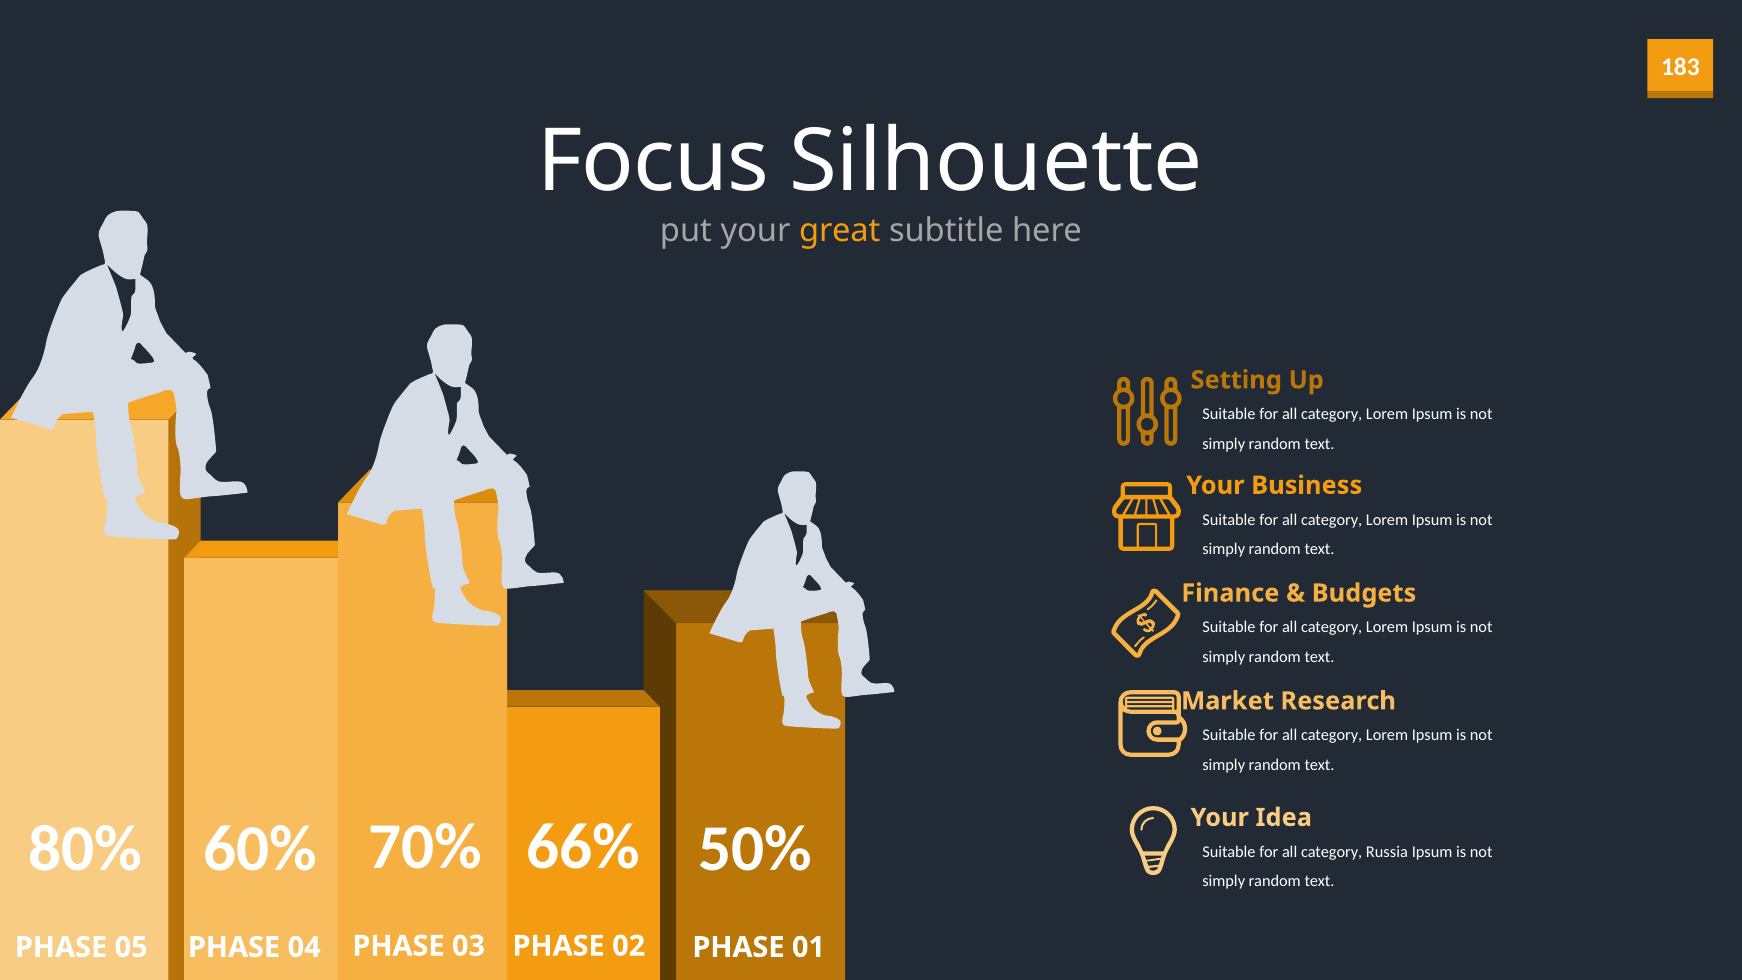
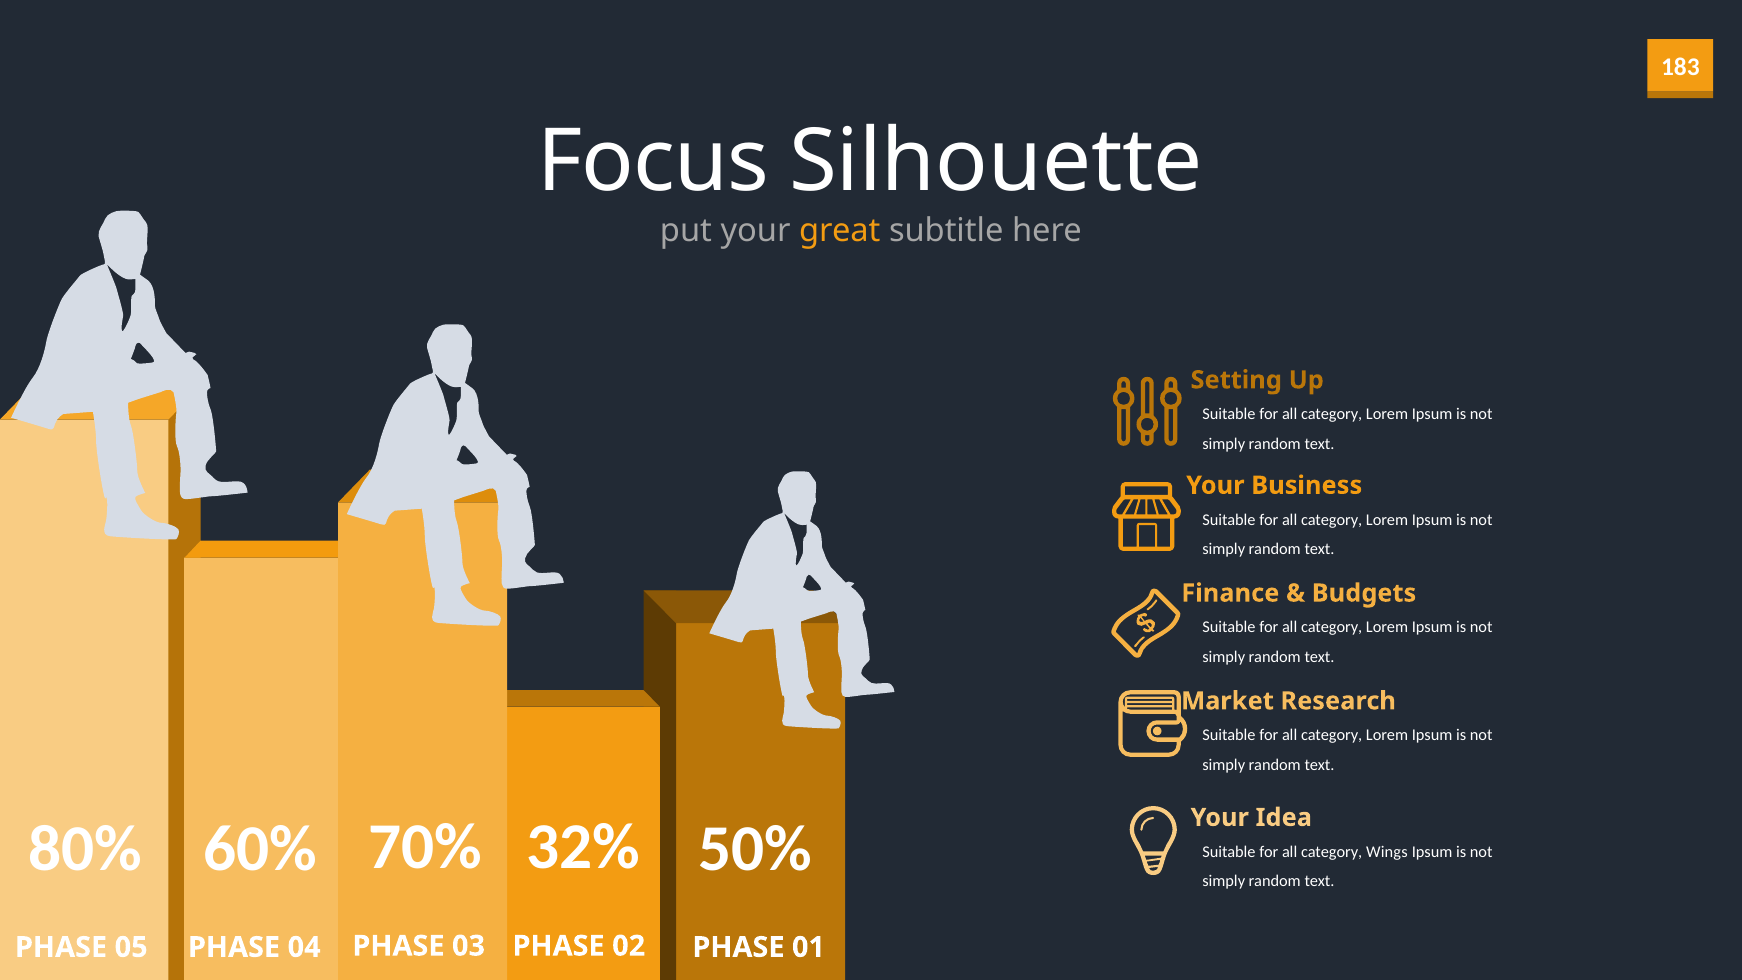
66%: 66% -> 32% (584, 847)
Russia: Russia -> Wings (1387, 852)
